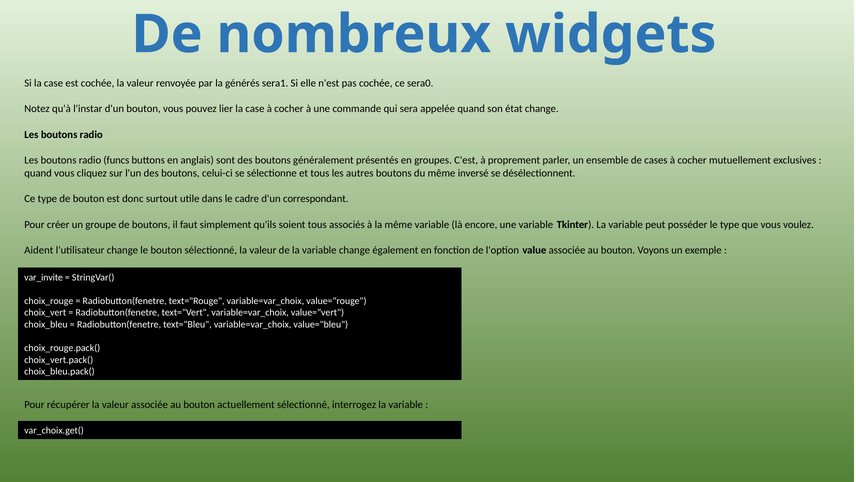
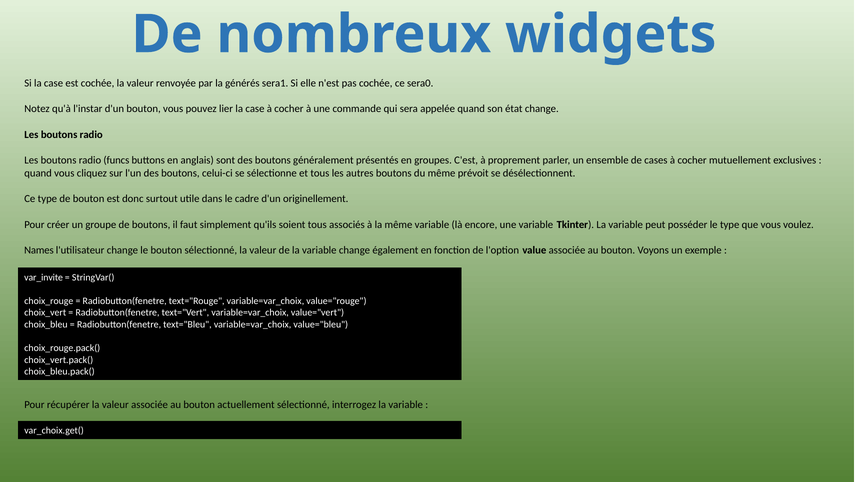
inversé: inversé -> prévoit (473, 173)
correspondant: correspondant -> originellement (316, 199)
Aident: Aident -> Names (39, 250)
